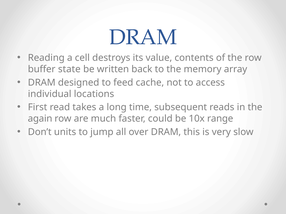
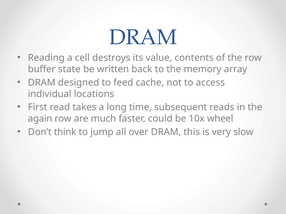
range: range -> wheel (220, 119)
units: units -> think (65, 132)
